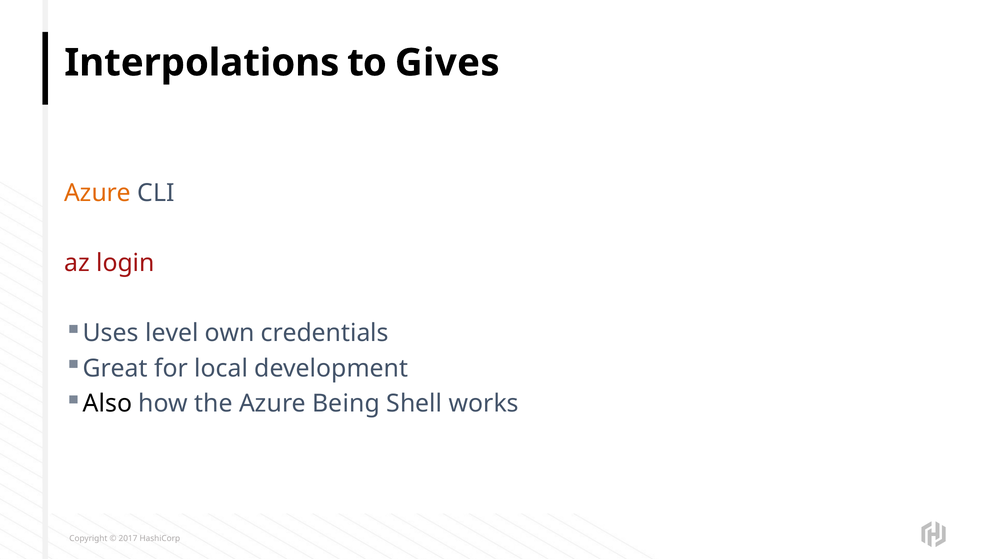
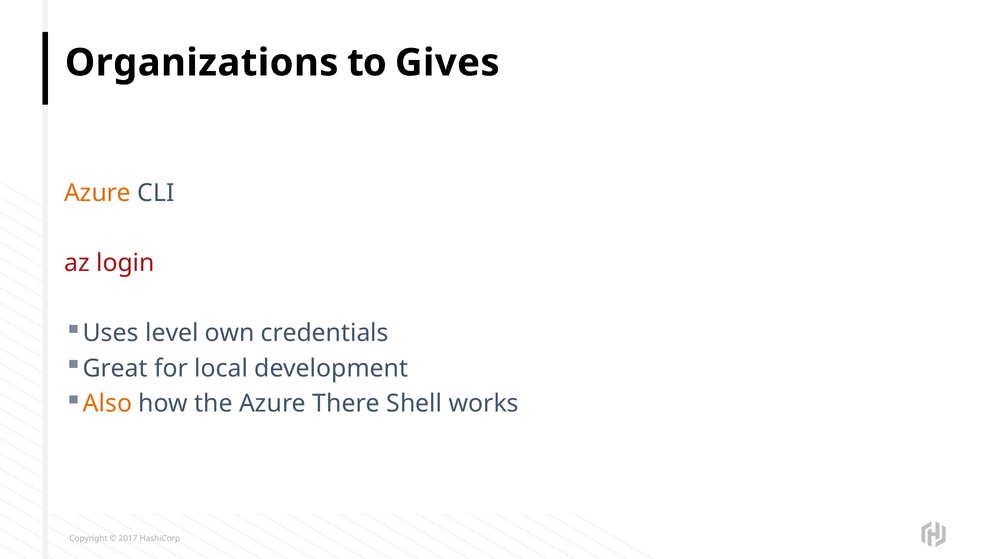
Interpolations: Interpolations -> Organizations (202, 63)
Also colour: black -> orange (107, 404)
Being: Being -> There (346, 404)
